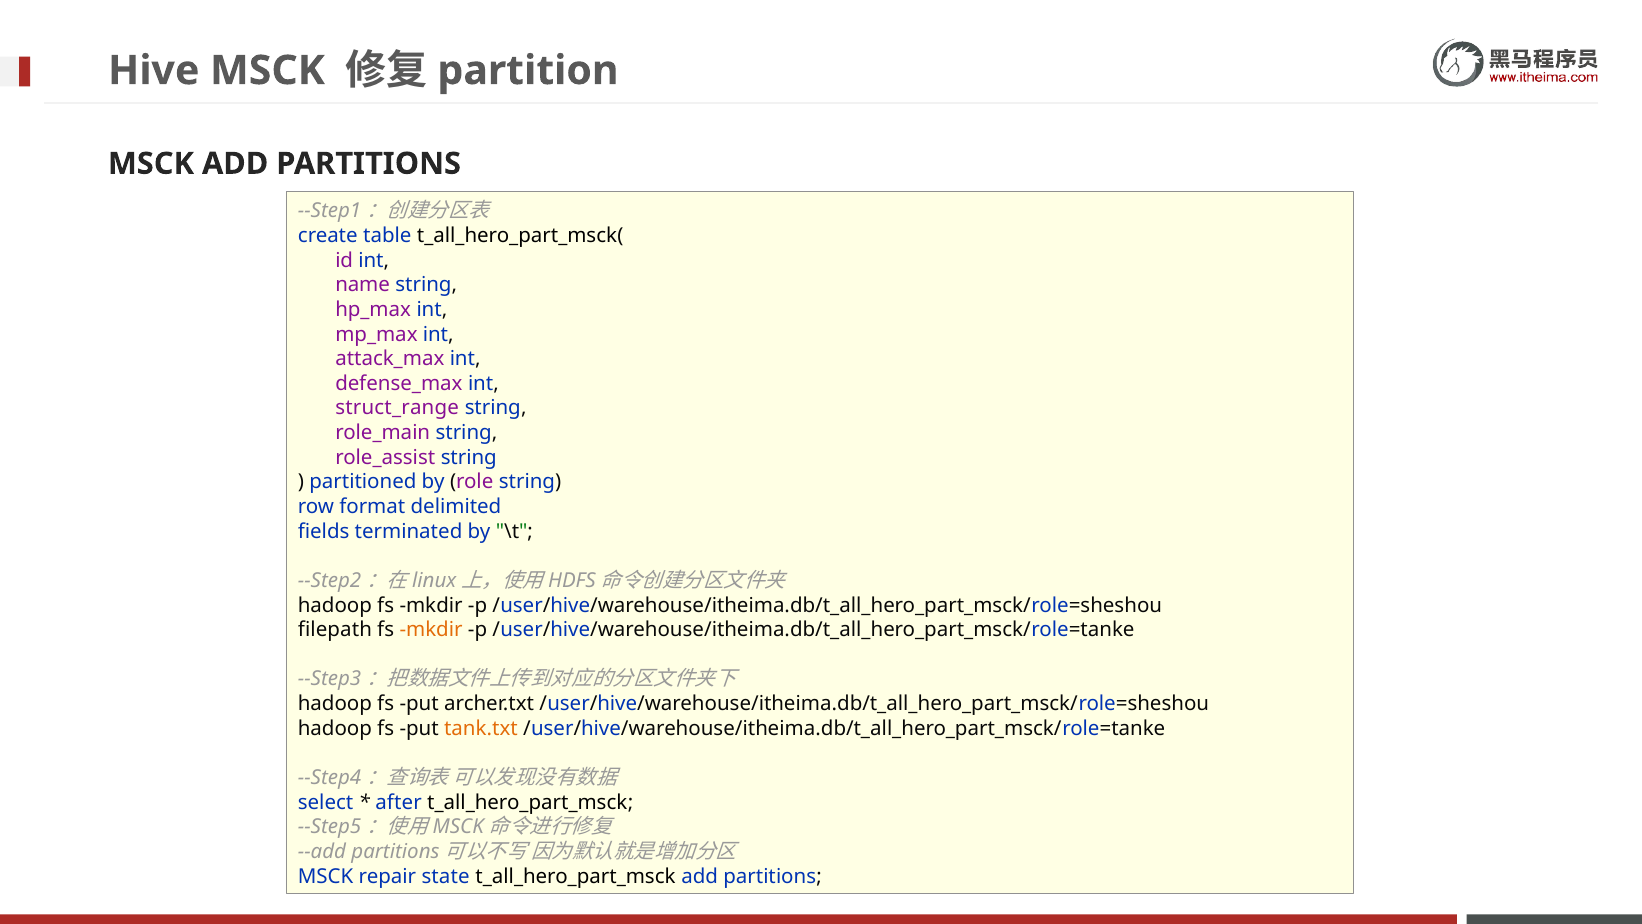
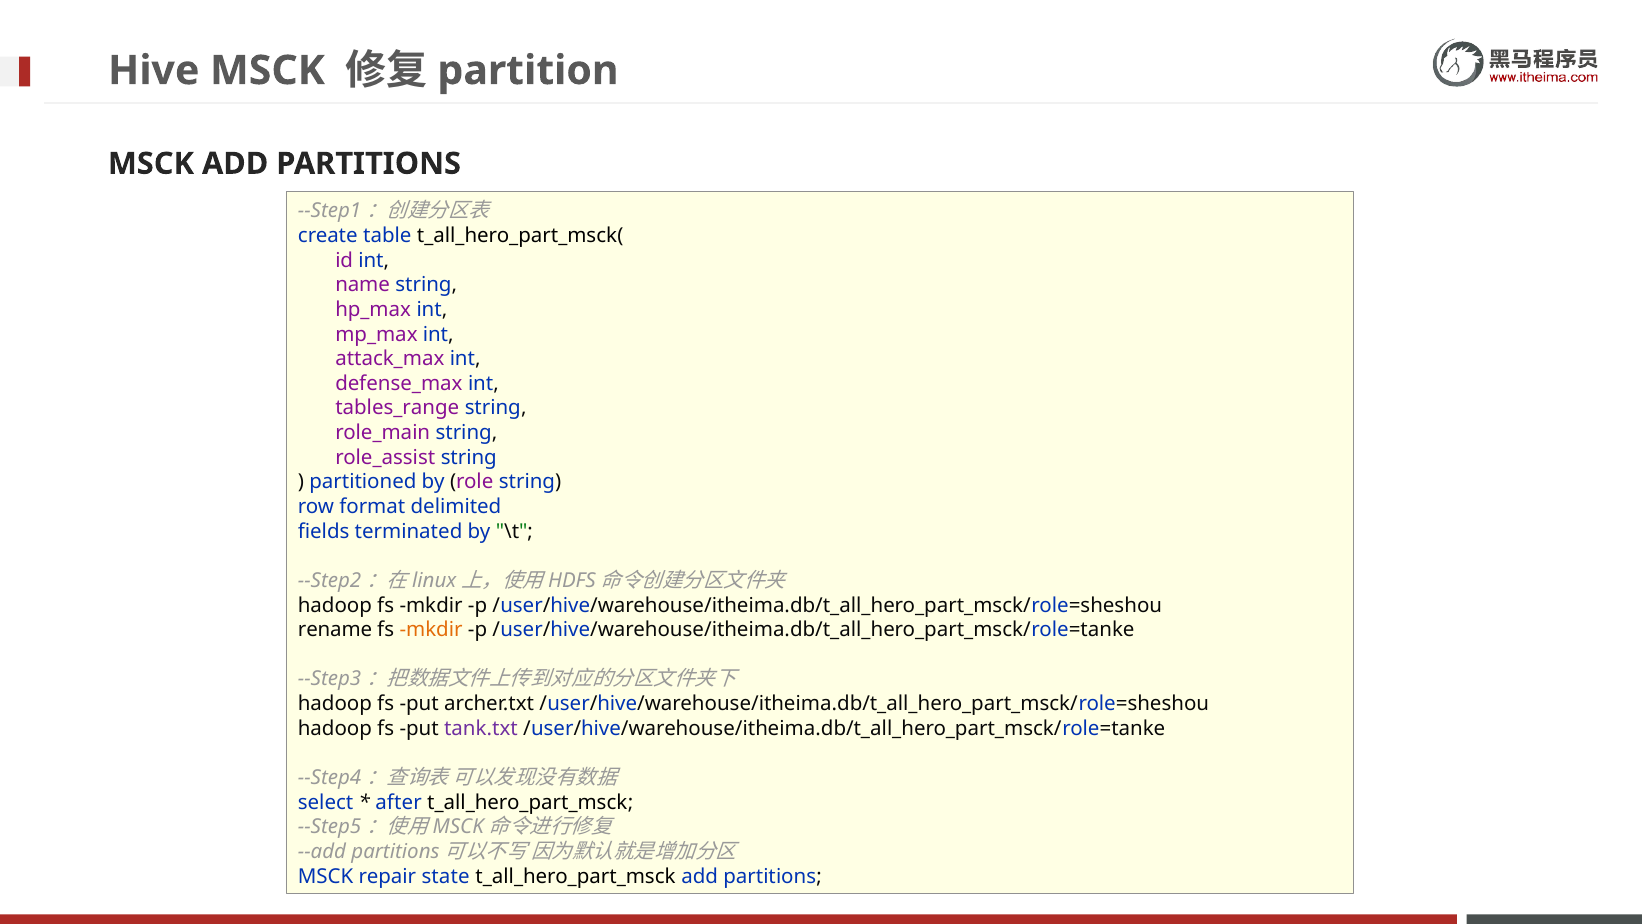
struct_range: struct_range -> tables_range (397, 408)
filepath: filepath -> rename (335, 630)
tank.txt colour: orange -> purple (481, 728)
